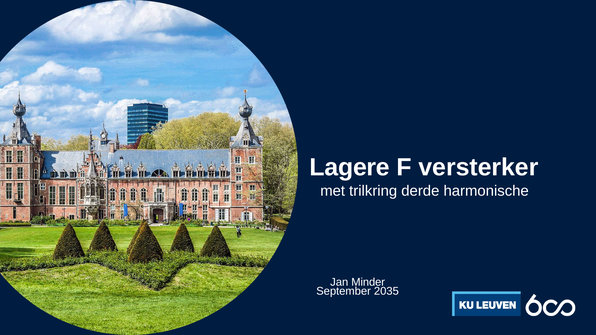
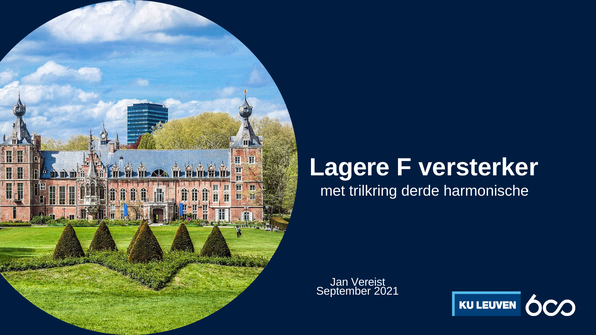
Minder: Minder -> Vereist (368, 282)
2035: 2035 -> 2021 (386, 291)
